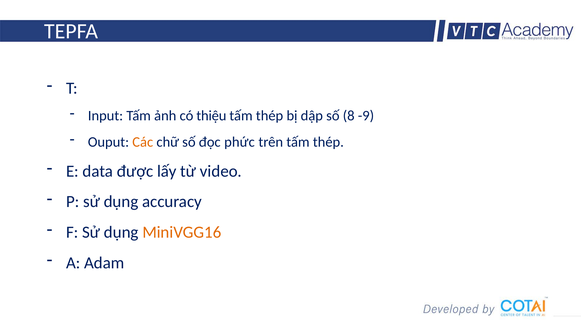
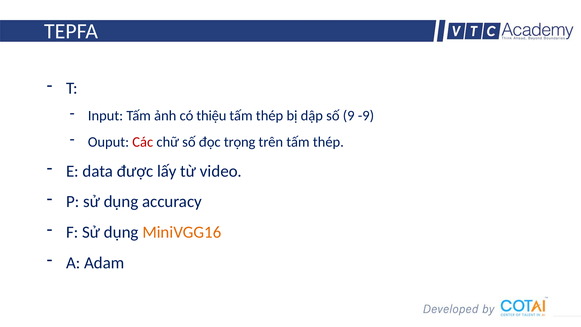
8: 8 -> 9 (349, 116)
Các colour: orange -> red (143, 142)
phức: phức -> trọng (240, 142)
